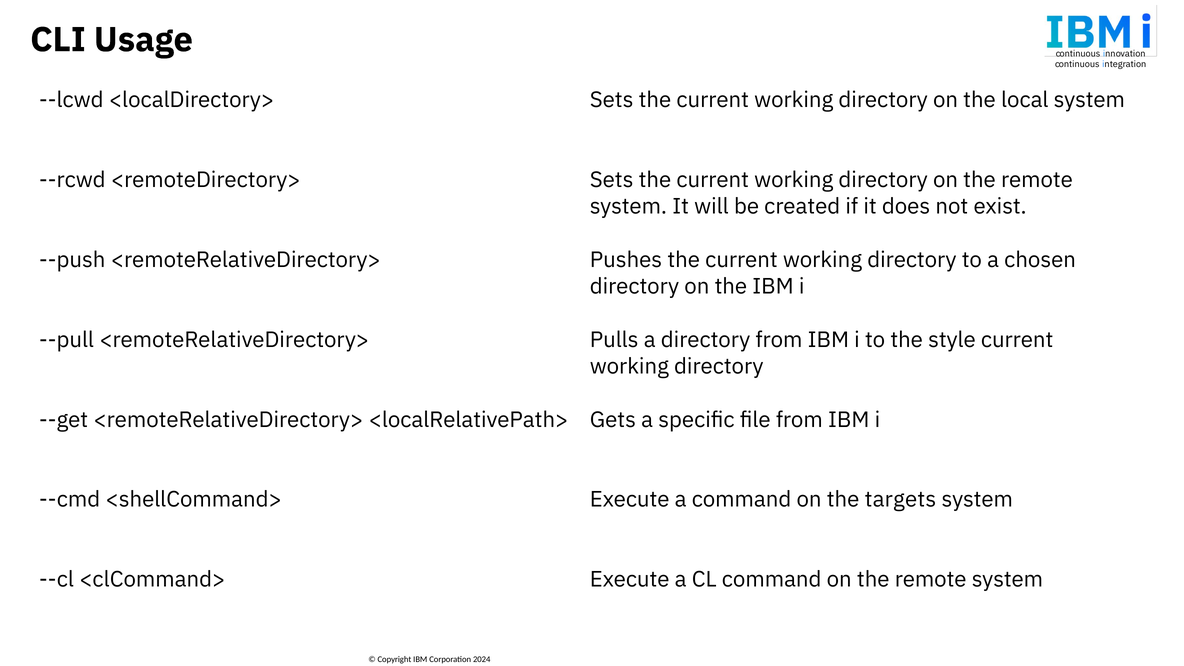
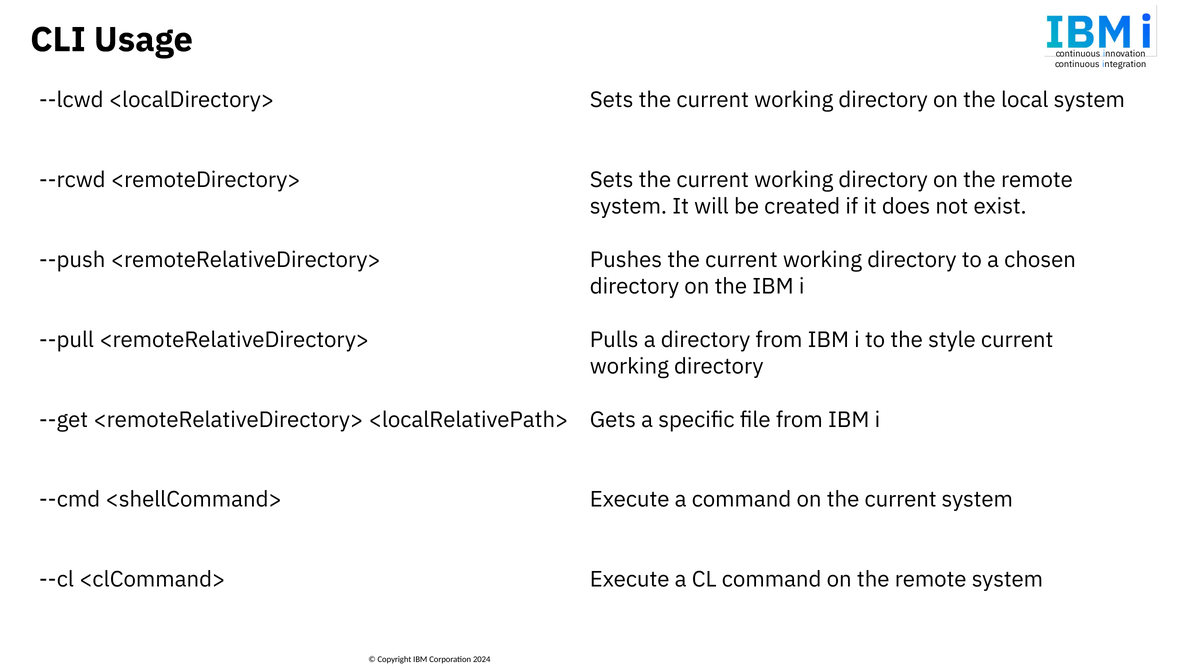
on the targets: targets -> current (901, 500)
